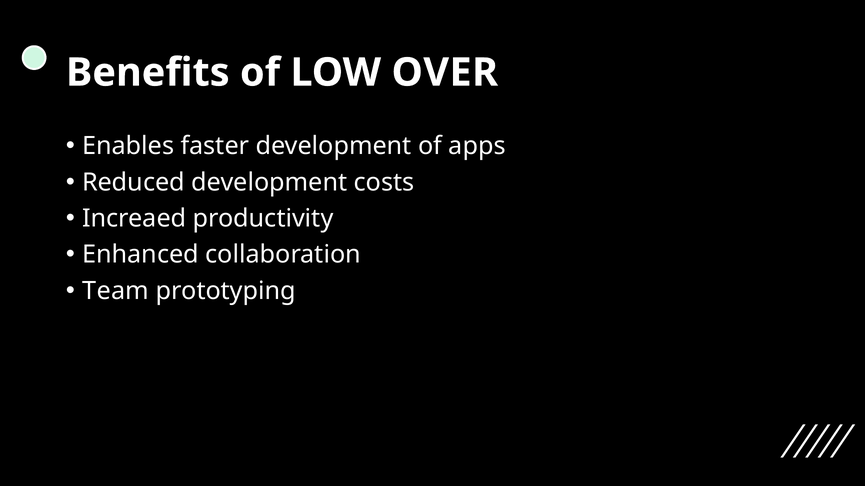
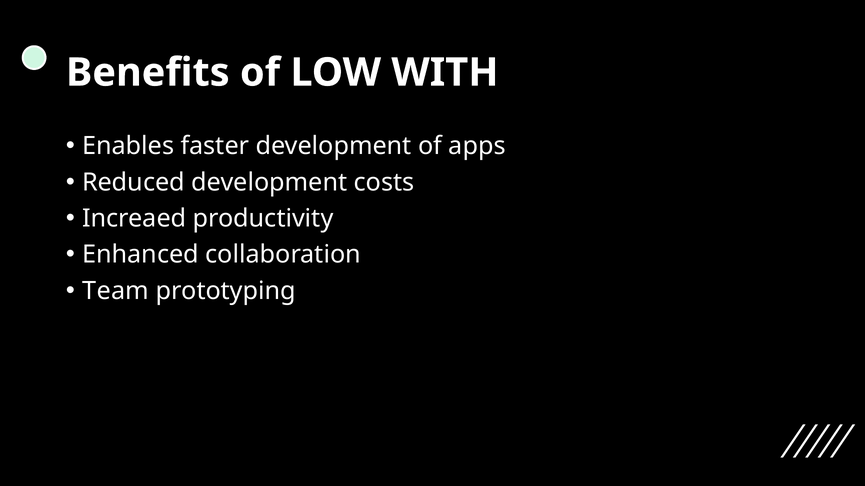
OVER: OVER -> WITH (445, 73)
